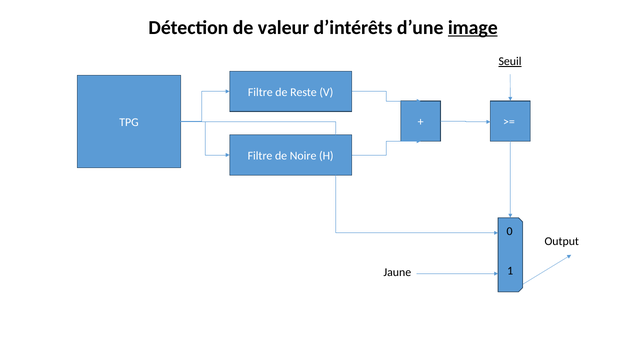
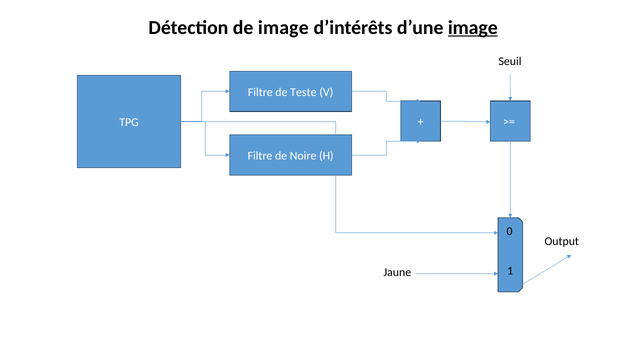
de valeur: valeur -> image (283, 28)
Seuil underline: present -> none (510, 61)
Reste: Reste -> Teste (303, 92)
